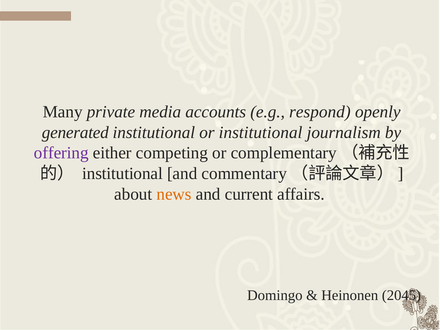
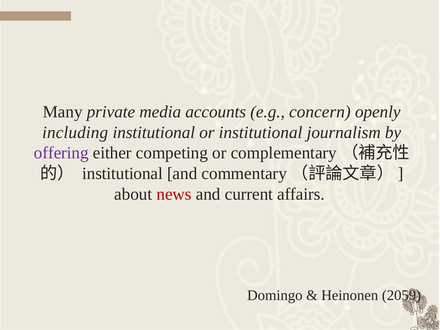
respond: respond -> concern (320, 112)
generated: generated -> including (75, 132)
news colour: orange -> red (174, 194)
2045: 2045 -> 2059 (401, 295)
